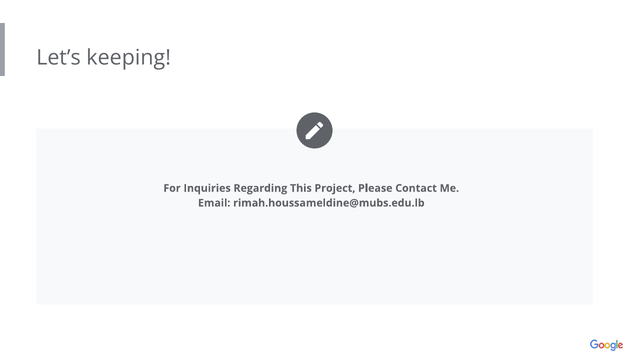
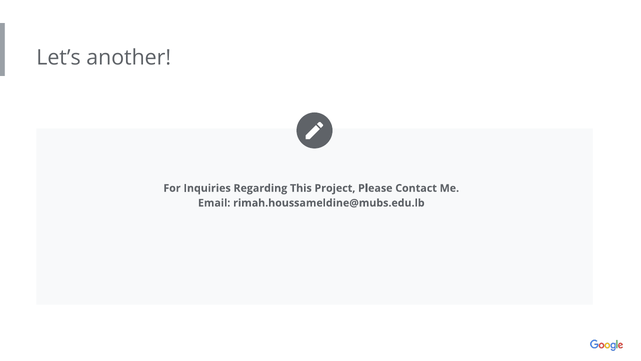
keeping: keeping -> another (129, 57)
